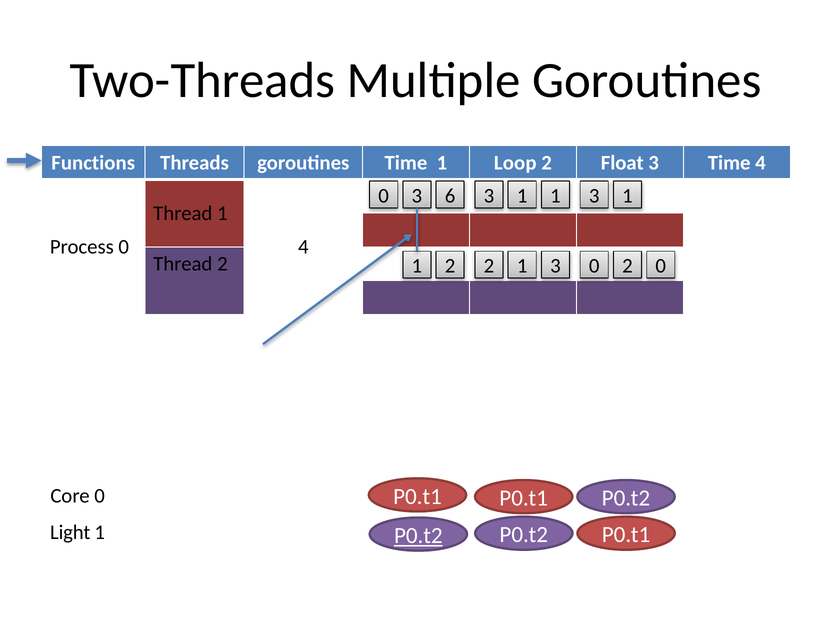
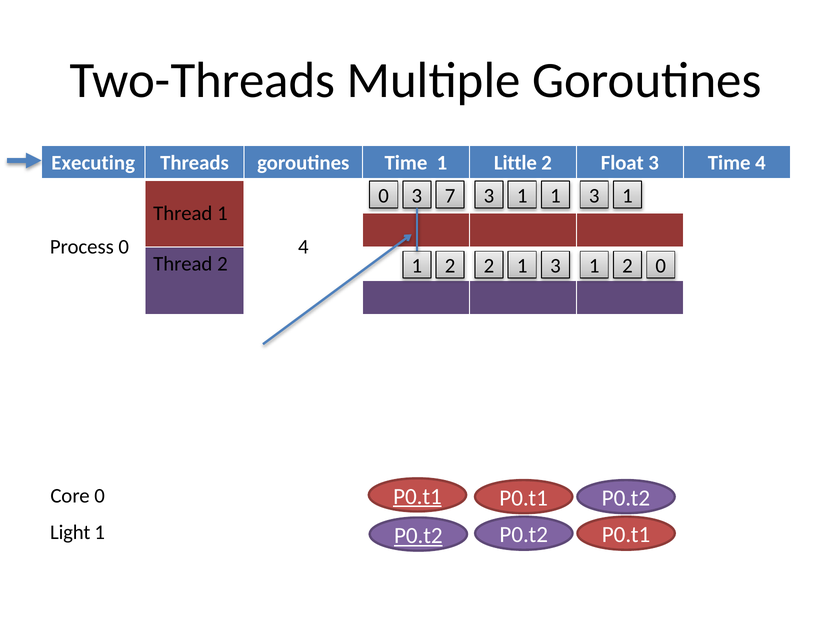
Functions: Functions -> Executing (93, 163)
Loop: Loop -> Little (515, 163)
6: 6 -> 7 (450, 196)
2 1 3 0: 0 -> 1 (594, 266)
P0.t1 underline: none -> present (417, 496)
